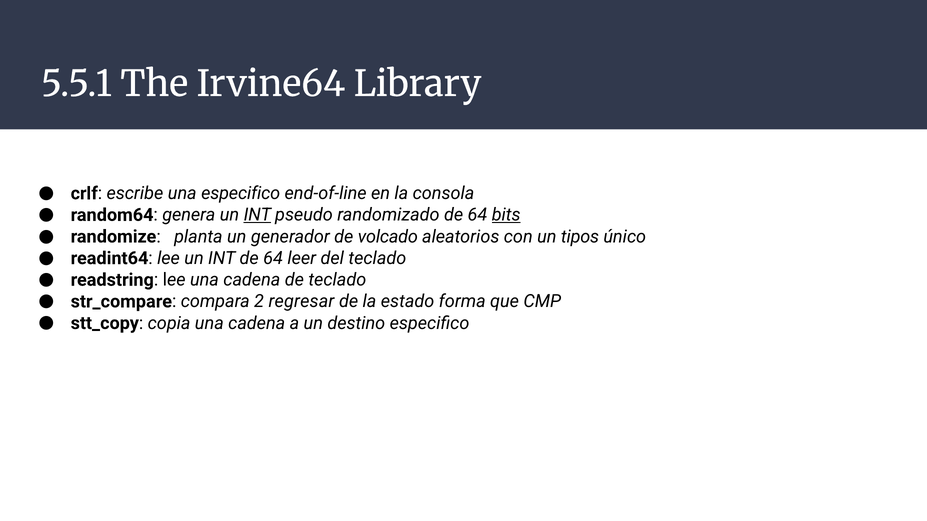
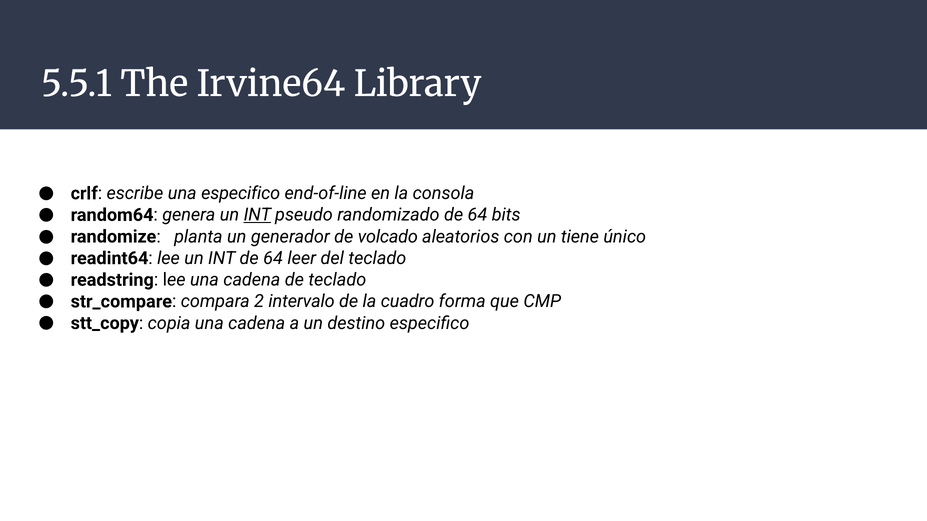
bits underline: present -> none (506, 215)
tipos: tipos -> tiene (580, 237)
regresar: regresar -> intervalo (302, 302)
estado: estado -> cuadro (408, 302)
